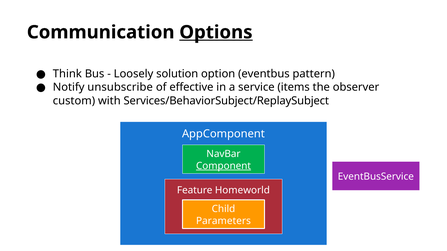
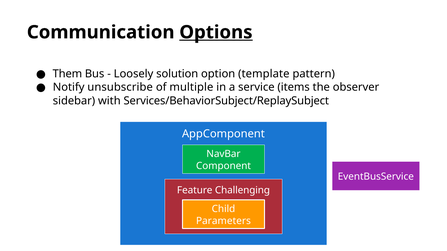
Think: Think -> Them (67, 74)
eventbus: eventbus -> template (264, 74)
effective: effective -> multiple (191, 87)
custom: custom -> sidebar (74, 101)
Component underline: present -> none (223, 166)
Homeworld: Homeworld -> Challenging (242, 191)
